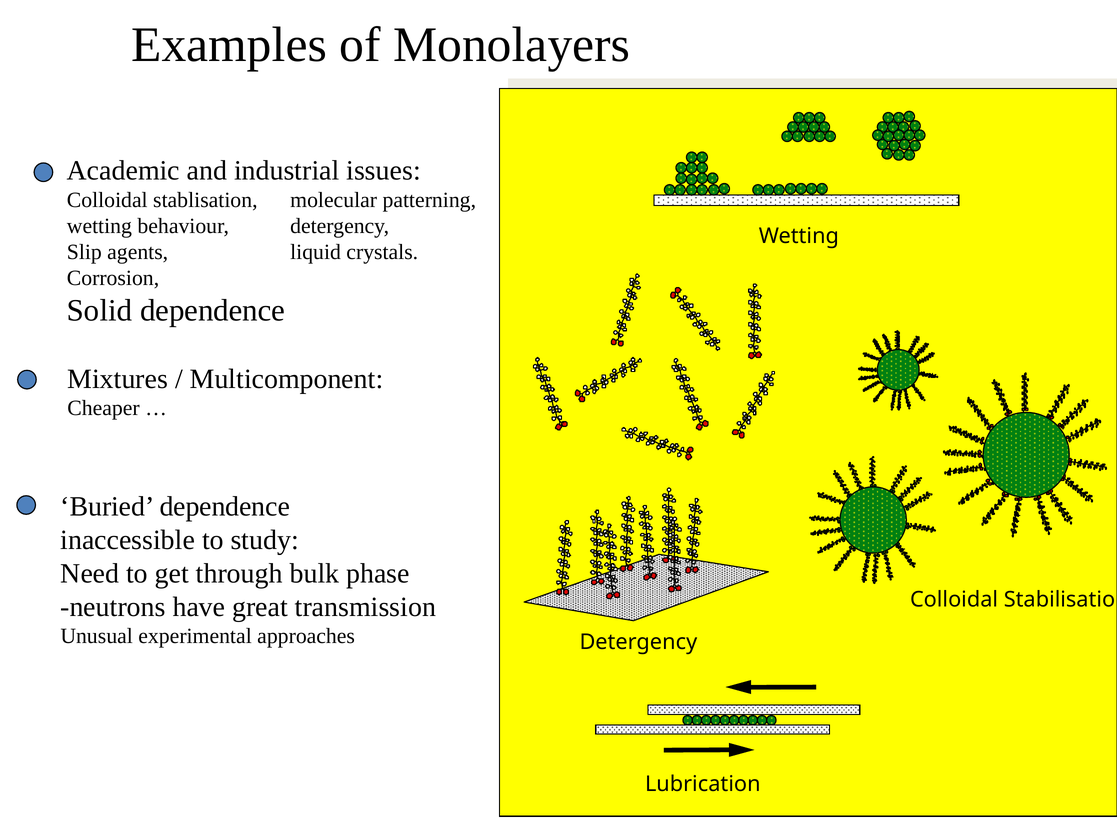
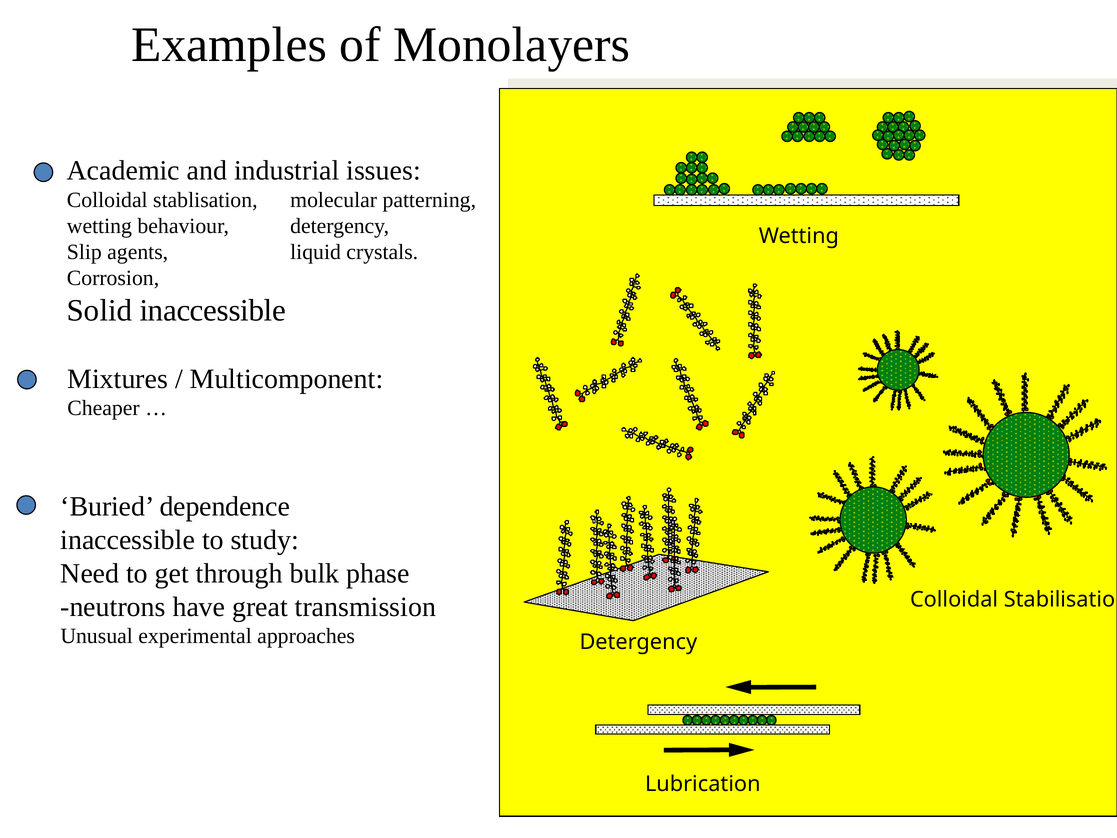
Solid dependence: dependence -> inaccessible (213, 311)
